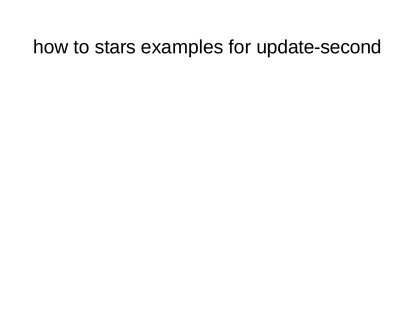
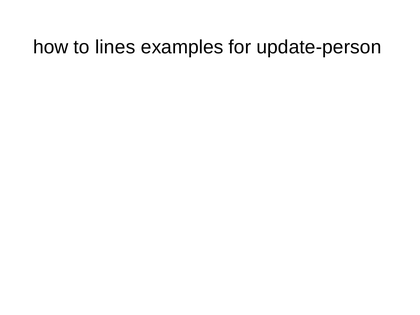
stars: stars -> lines (115, 47)
update-second: update-second -> update-person (319, 47)
